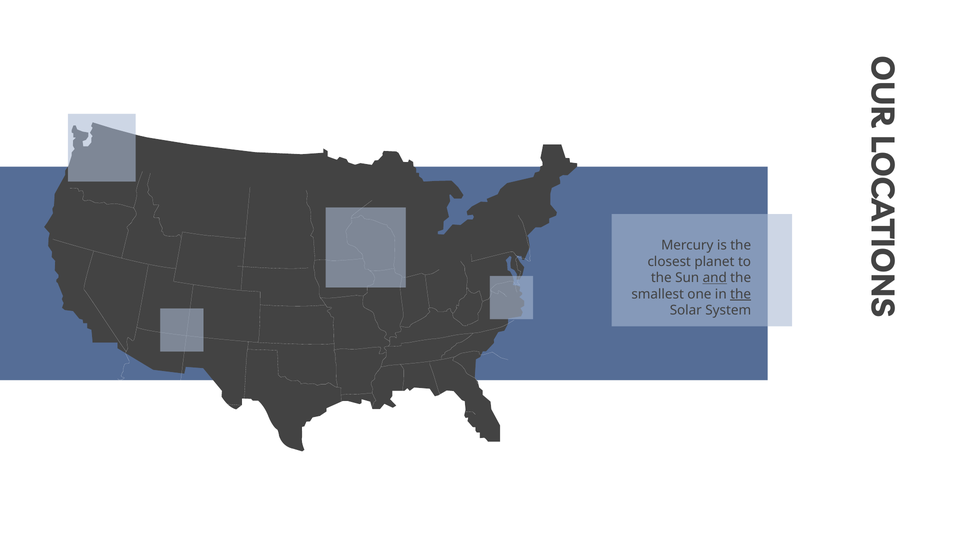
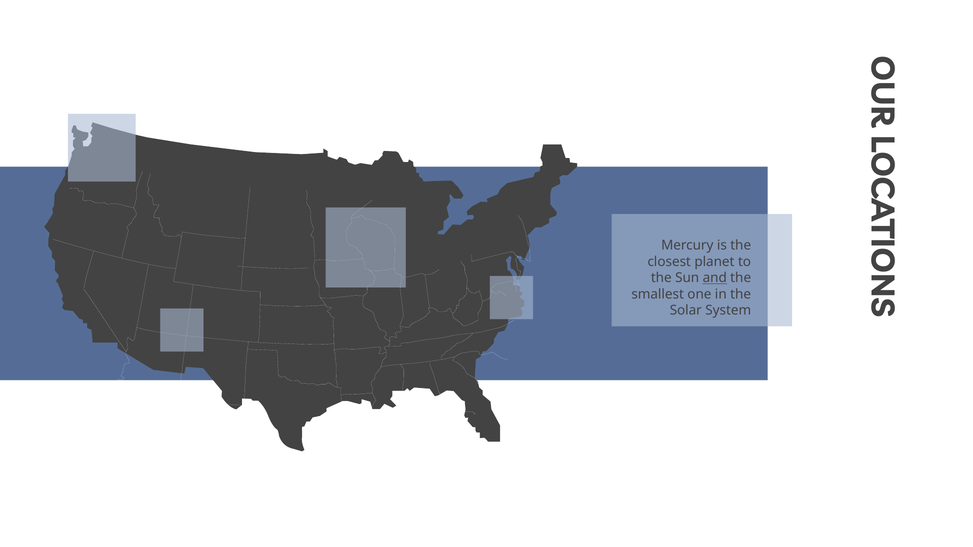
the underline: present -> none (741, 294)
